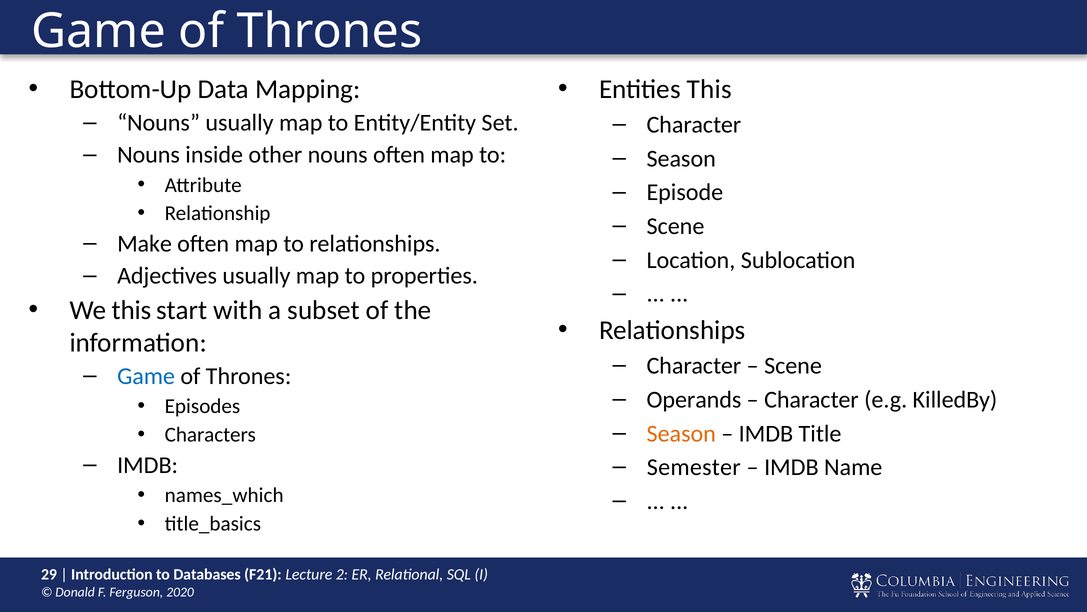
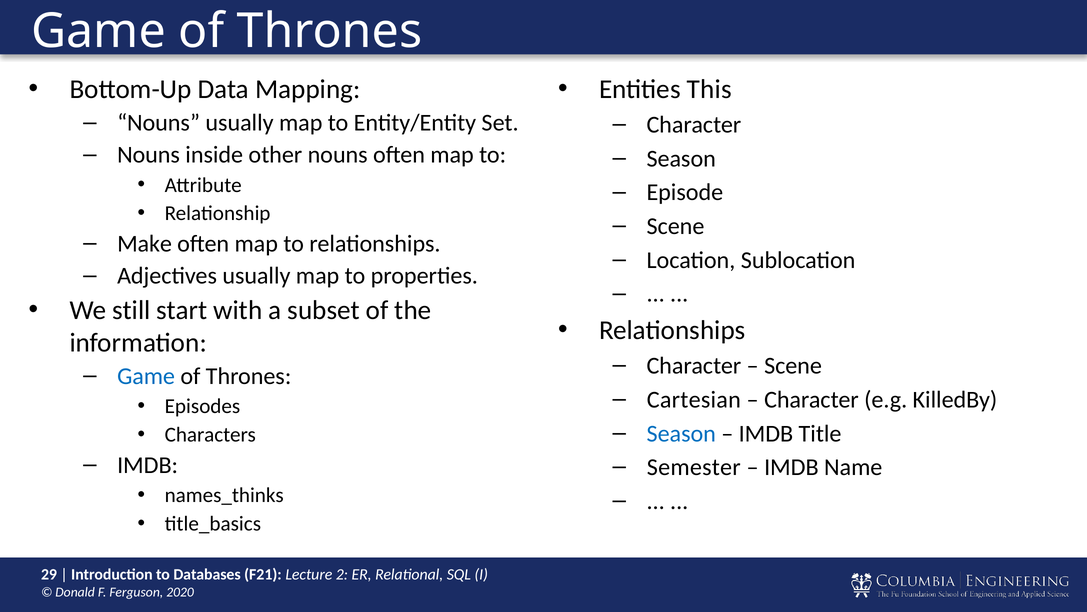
We this: this -> still (131, 310)
Operands: Operands -> Cartesian (694, 399)
Season colour: orange -> blue (681, 433)
names_which: names_which -> names_thinks (224, 495)
